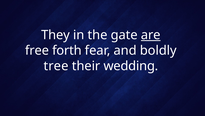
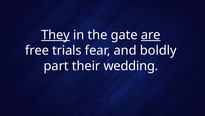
They underline: none -> present (56, 35)
forth: forth -> trials (67, 50)
tree: tree -> part (56, 66)
